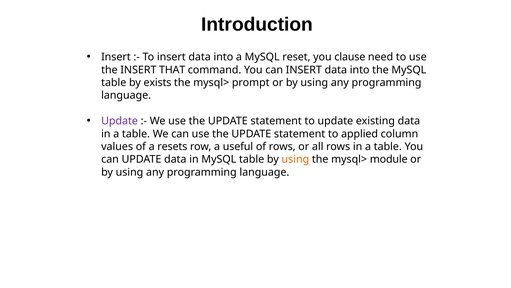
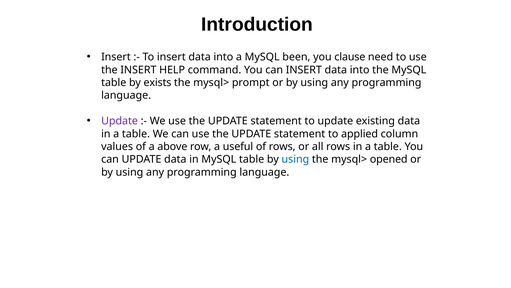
reset: reset -> been (296, 57)
THAT: THAT -> HELP (172, 70)
resets: resets -> above (172, 146)
using colour: orange -> blue (295, 159)
module: module -> opened (389, 159)
